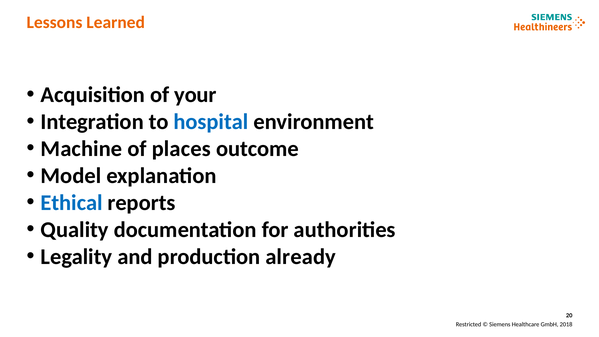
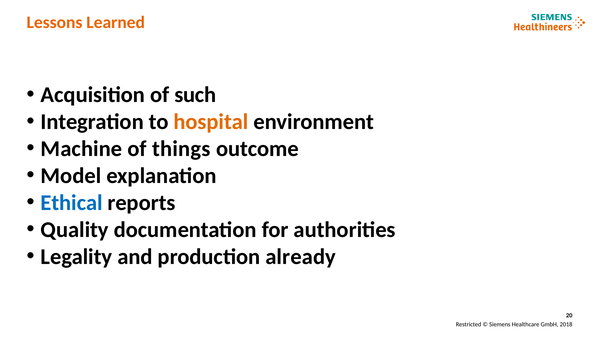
your: your -> such (195, 95)
hospital colour: blue -> orange (211, 122)
places: places -> things (181, 149)
